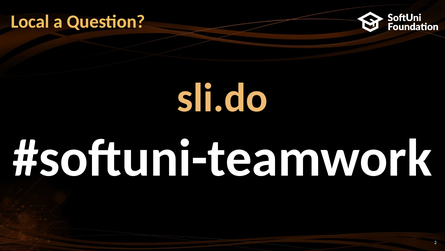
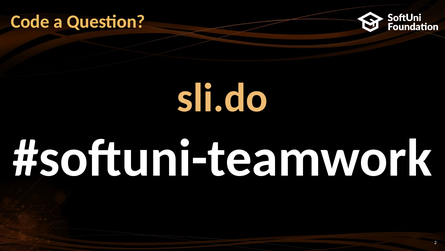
Local: Local -> Code (30, 22)
